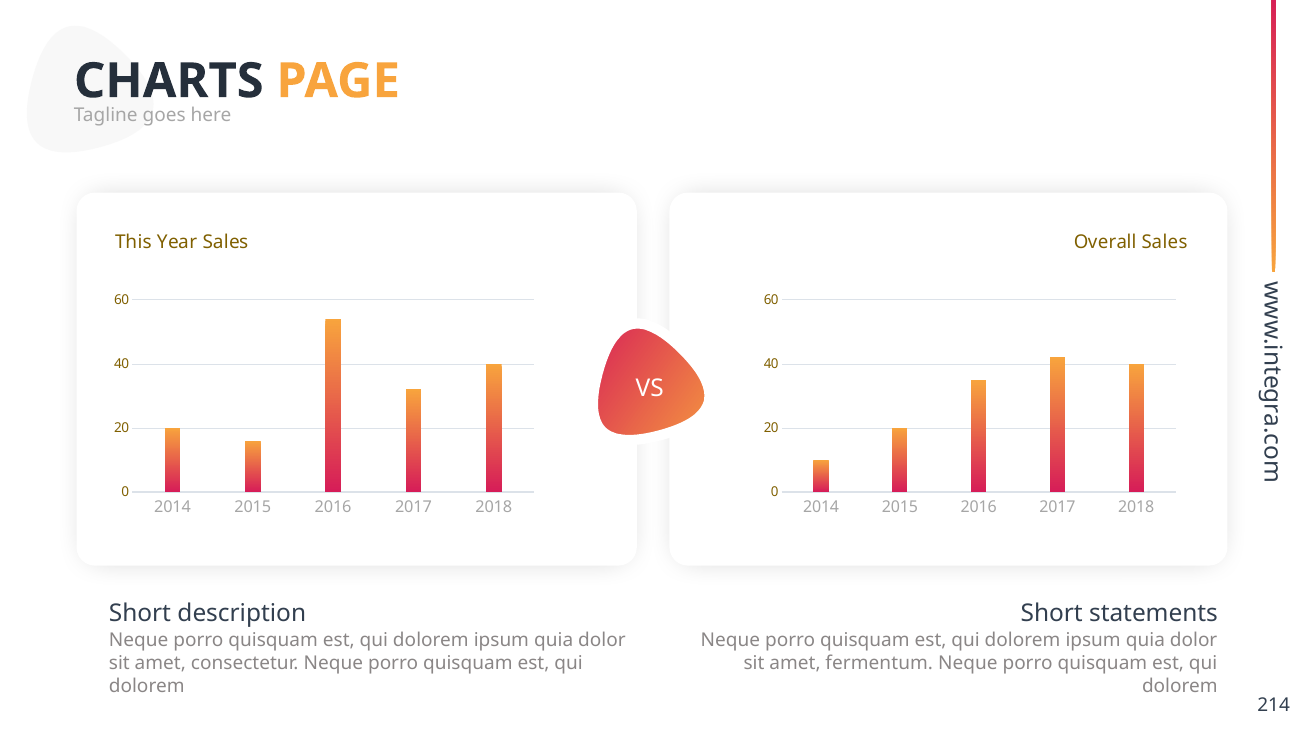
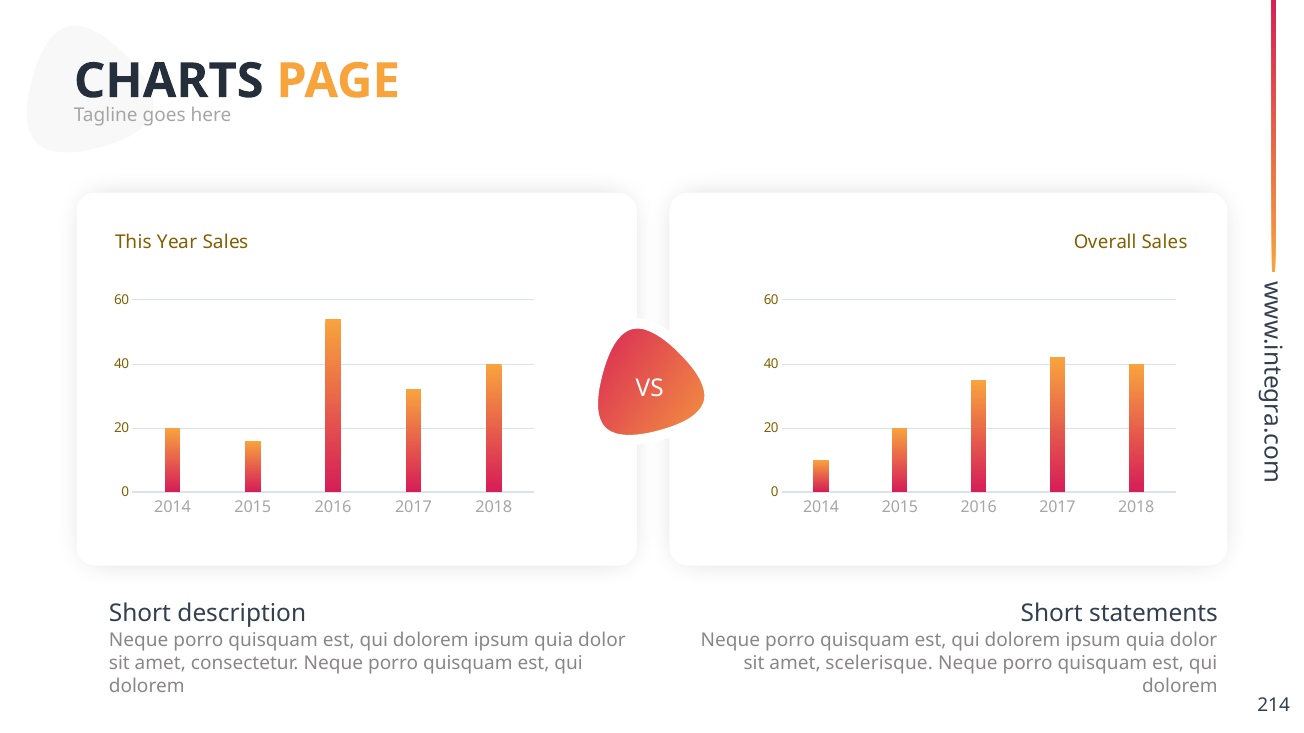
fermentum: fermentum -> scelerisque (879, 664)
